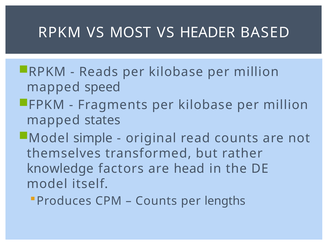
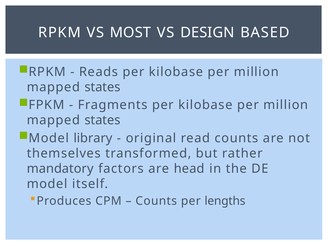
HEADER: HEADER -> DESIGN (207, 33)
speed: speed -> states (102, 87)
simple: simple -> library (93, 138)
knowledge: knowledge -> mandatory (60, 169)
